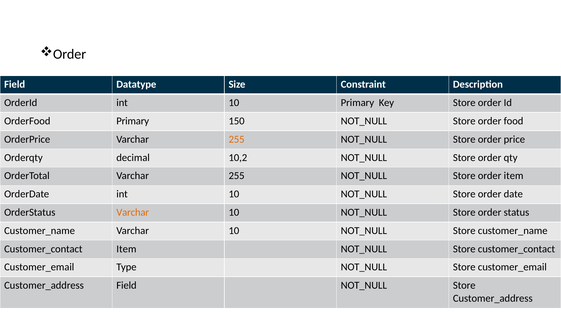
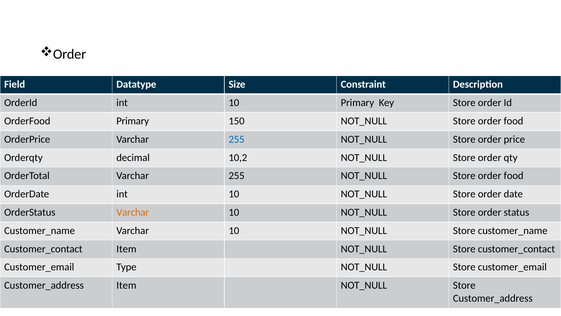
255 colour: orange -> blue (237, 139)
item: item -> food (514, 176)
Field: Field -> Item (126, 285)
